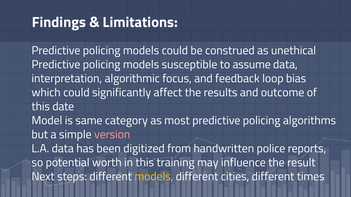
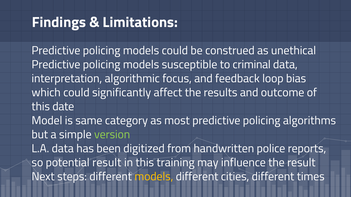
assume: assume -> criminal (252, 65)
version colour: pink -> light green (112, 135)
potential worth: worth -> result (107, 163)
